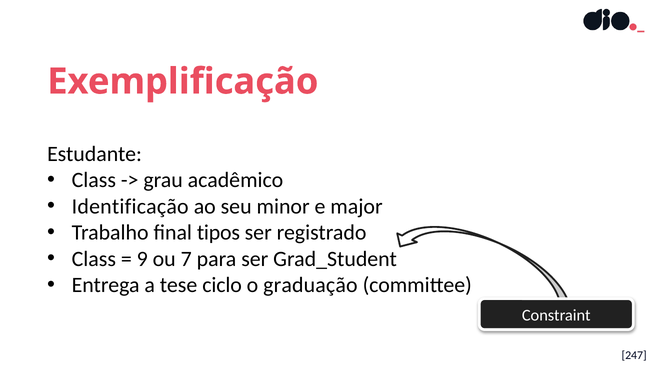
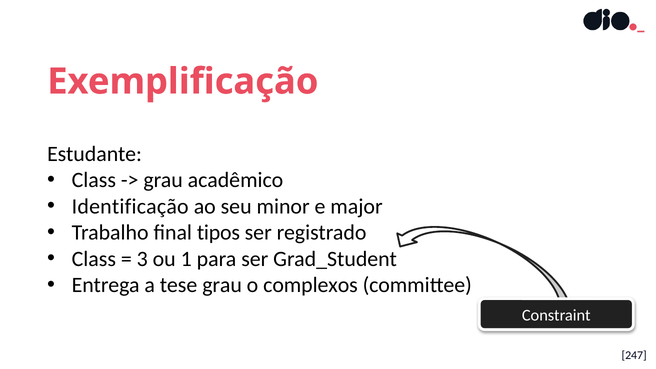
9: 9 -> 3 (142, 259)
7: 7 -> 1 (186, 259)
tese ciclo: ciclo -> grau (222, 285)
graduação: graduação -> complexos (311, 285)
